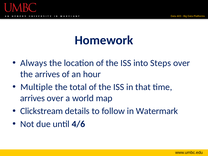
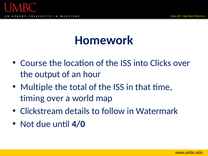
Always: Always -> Course (34, 63)
Steps: Steps -> Clicks (161, 63)
the arrives: arrives -> output (47, 74)
arrives: arrives -> timing (32, 98)
4/6: 4/6 -> 4/0 (78, 124)
